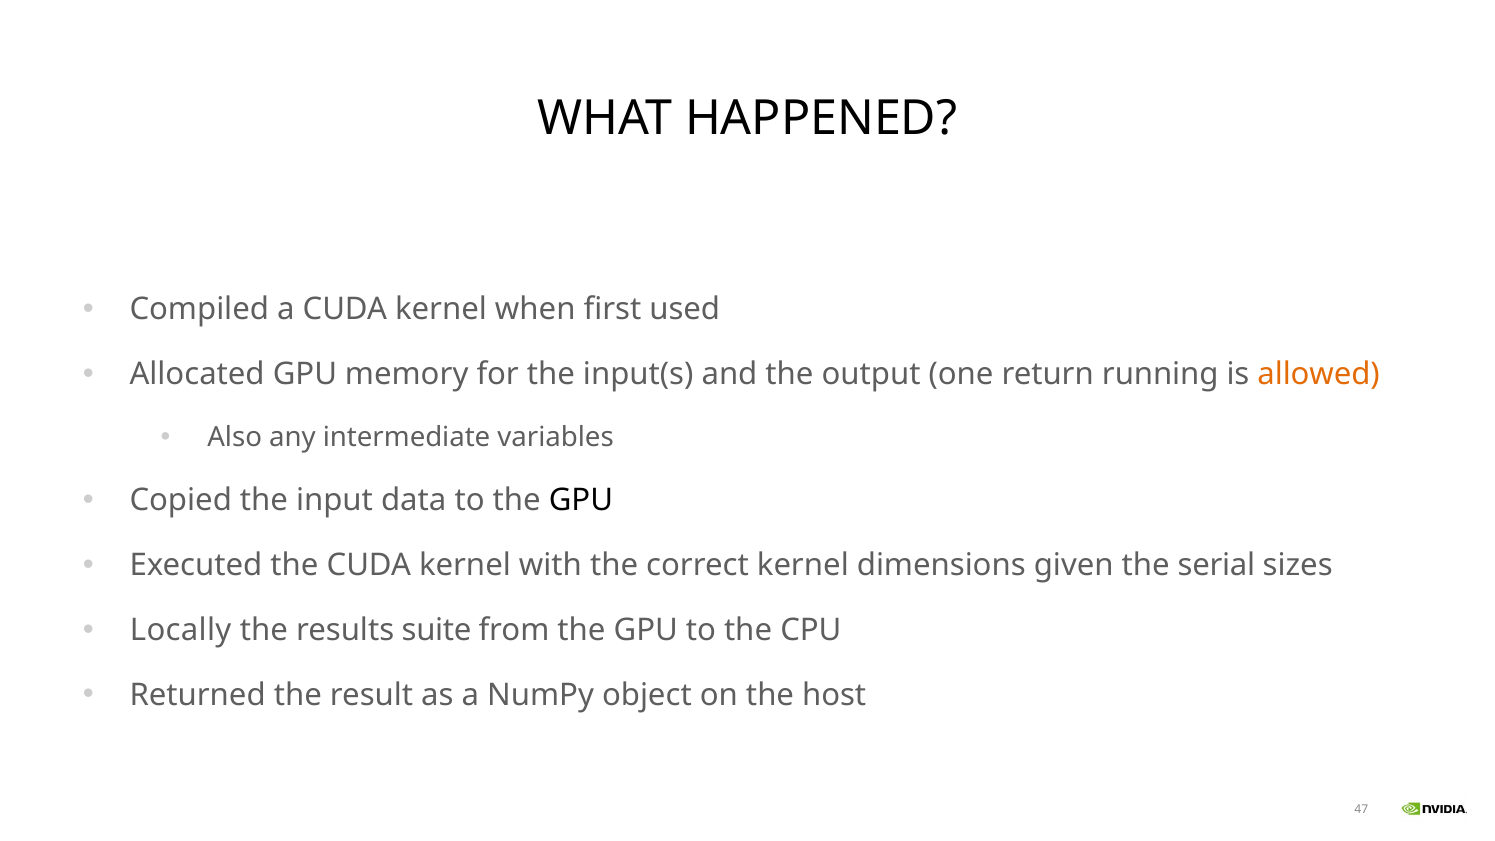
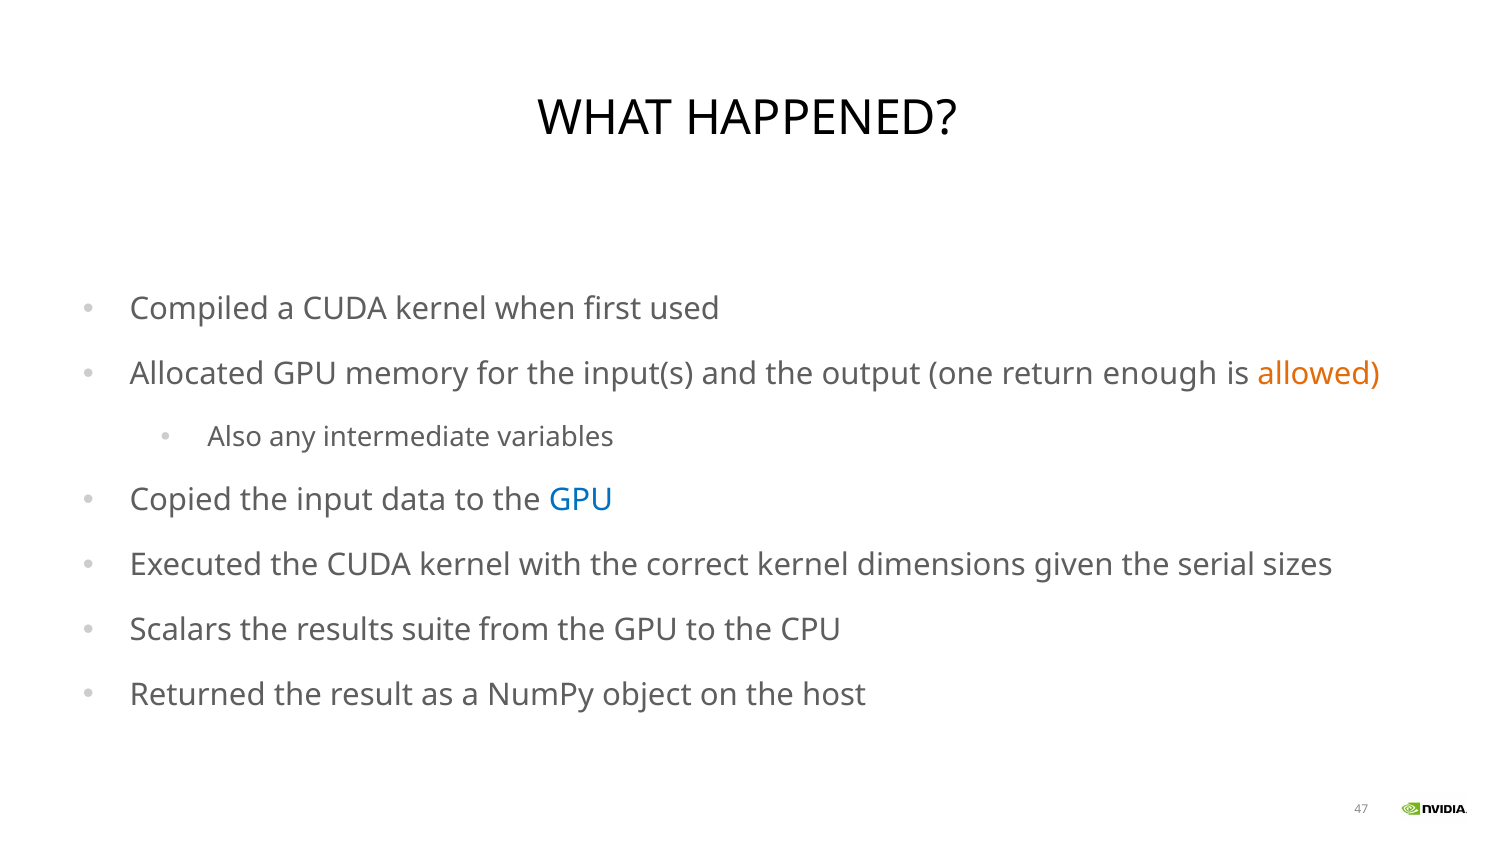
running: running -> enough (1160, 374)
GPU colour: black -> blue (581, 500)
Locally: Locally -> Scalars (181, 630)
